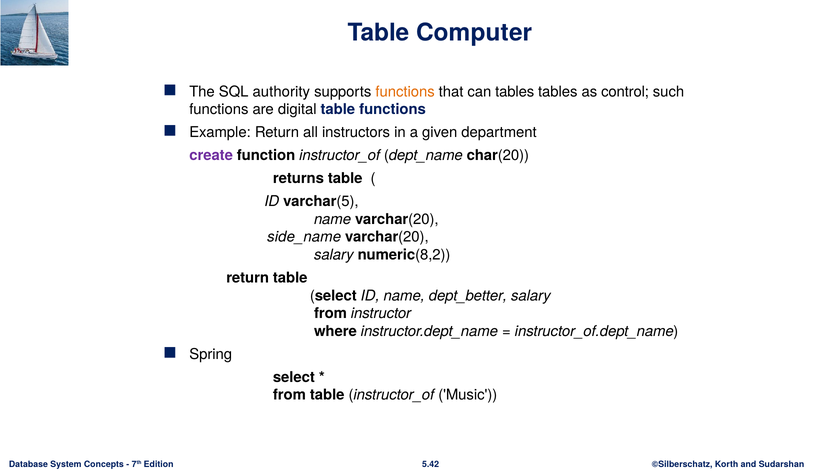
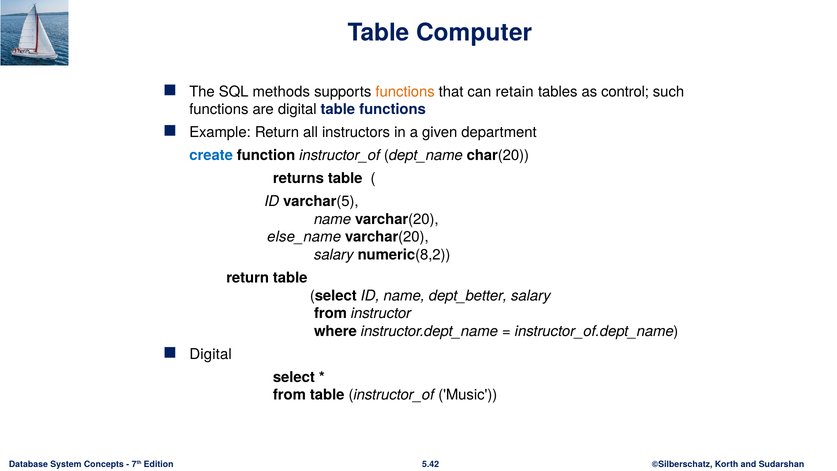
authority: authority -> methods (281, 92)
can tables: tables -> retain (515, 92)
create colour: purple -> blue (211, 155)
side_name: side_name -> else_name (304, 237)
Spring: Spring -> Digital (211, 354)
